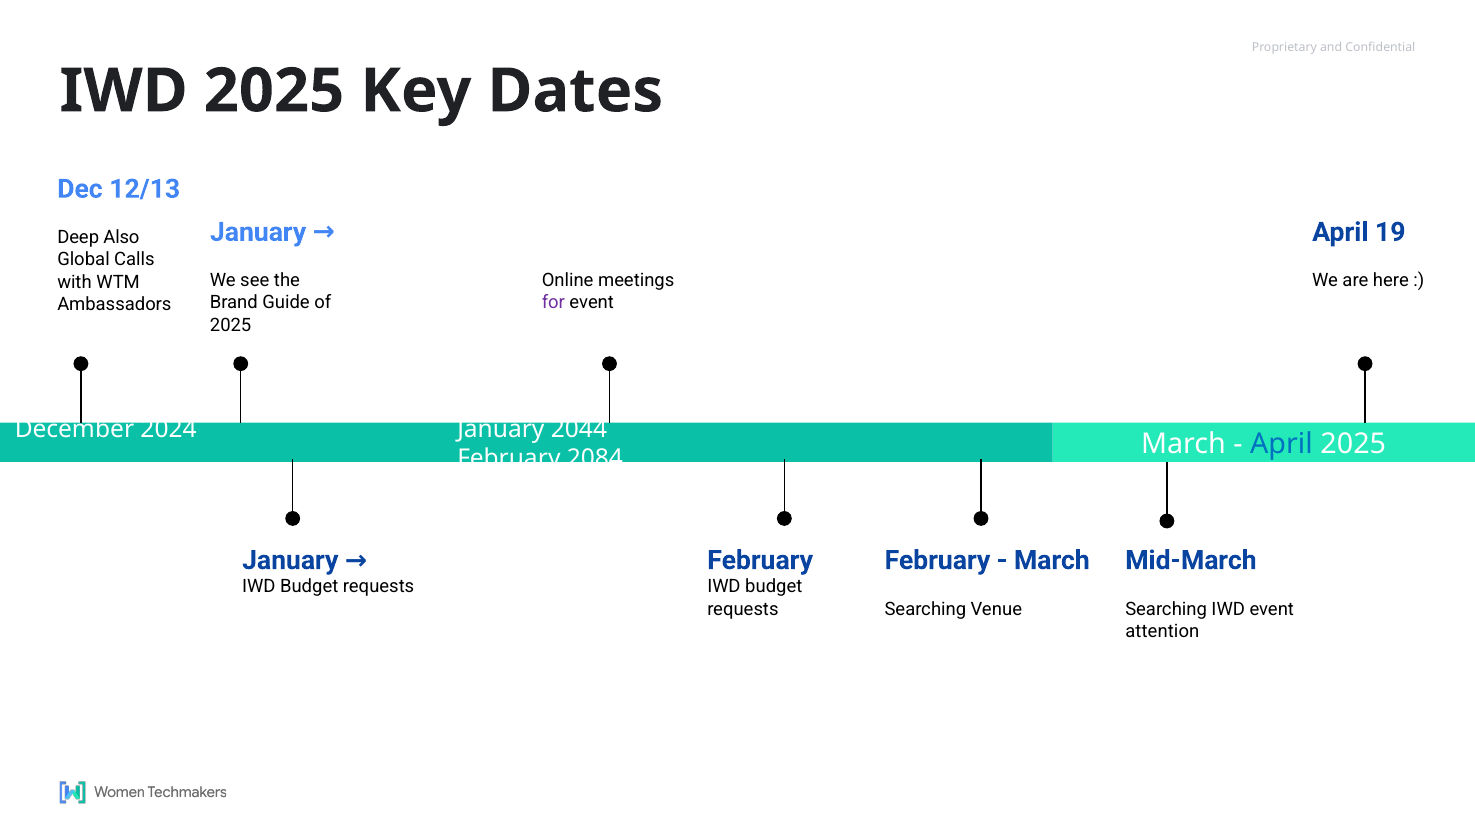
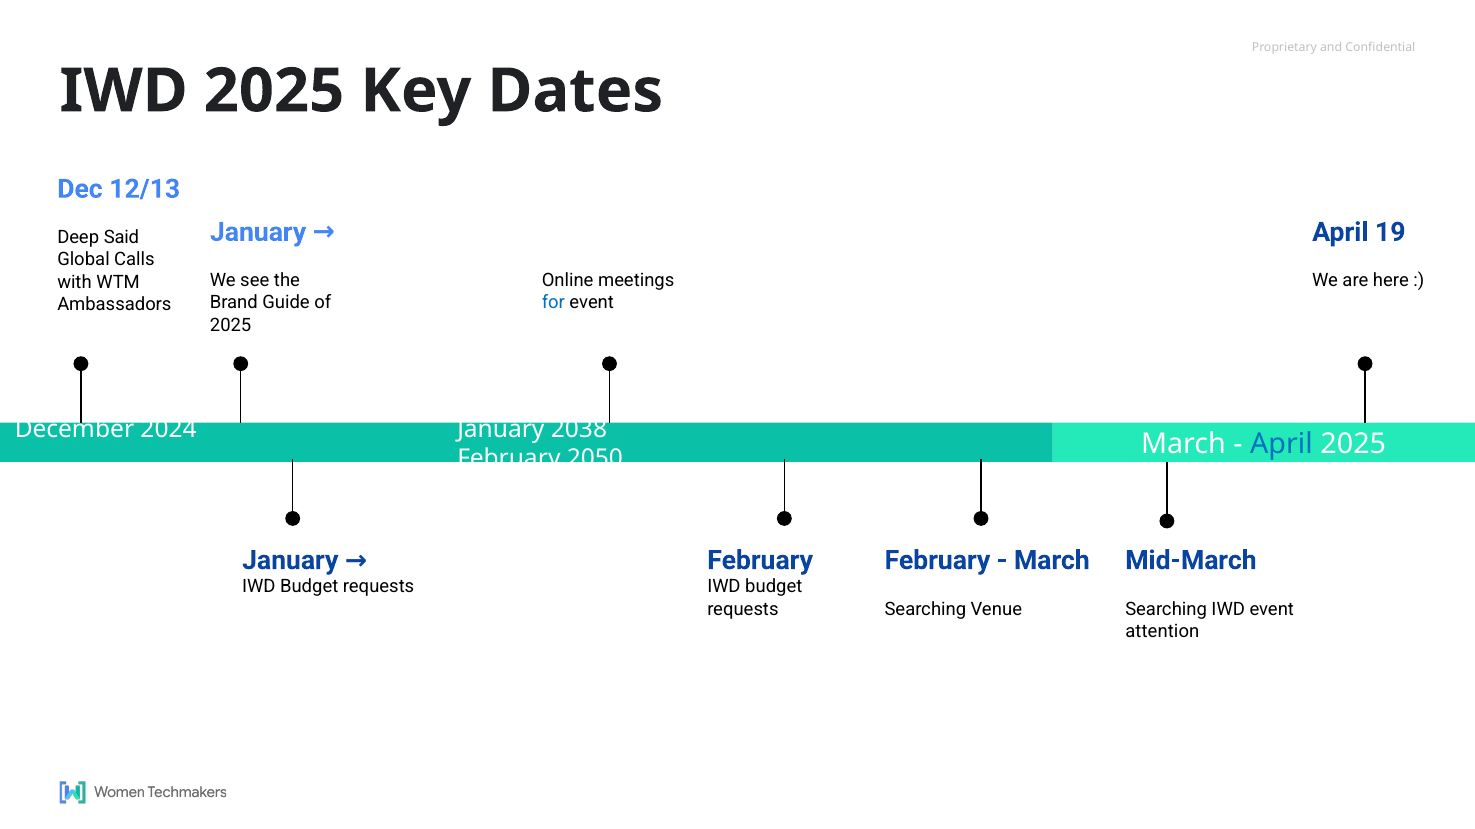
Also: Also -> Said (121, 238)
for colour: purple -> blue (553, 303)
2044: 2044 -> 2038 (579, 430)
2084: 2084 -> 2050 (595, 459)
